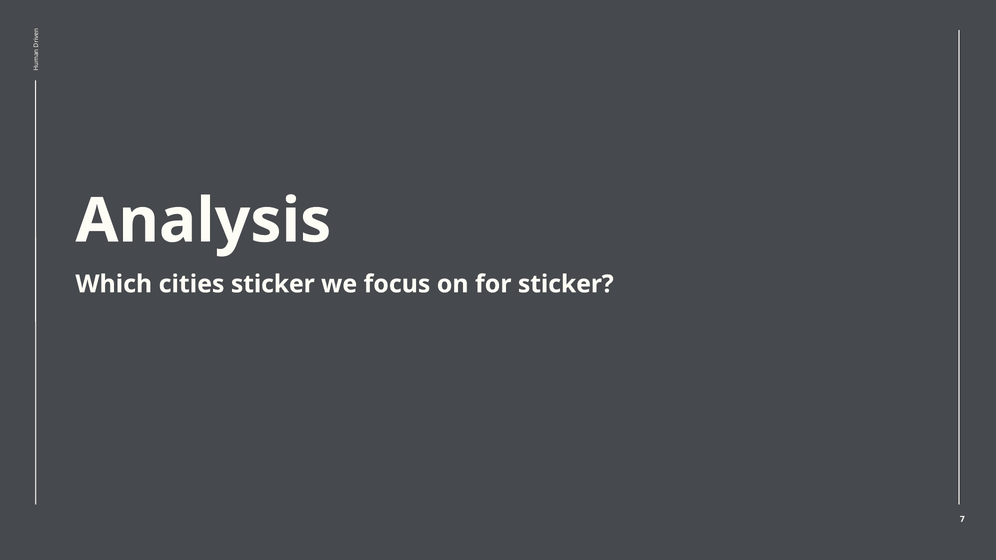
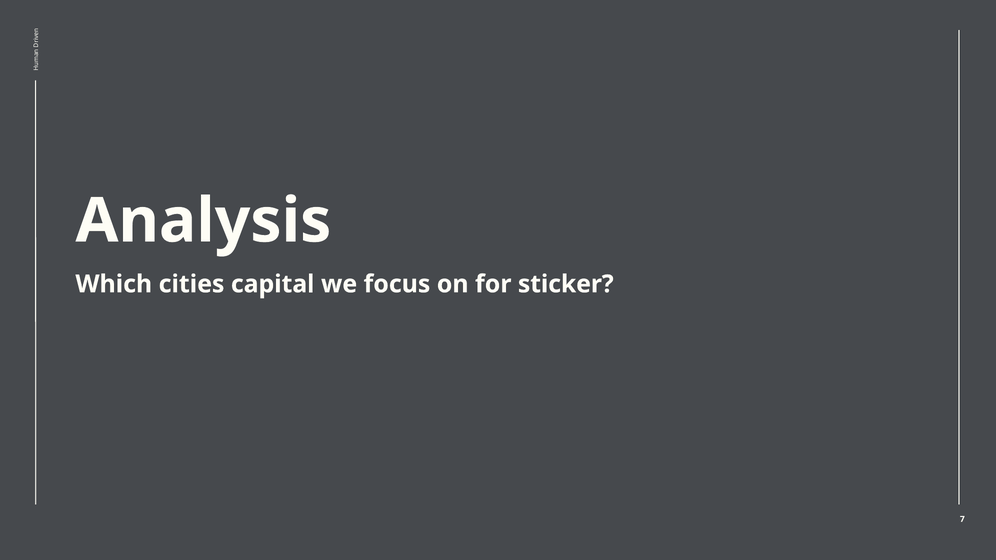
cities sticker: sticker -> capital (273, 284)
